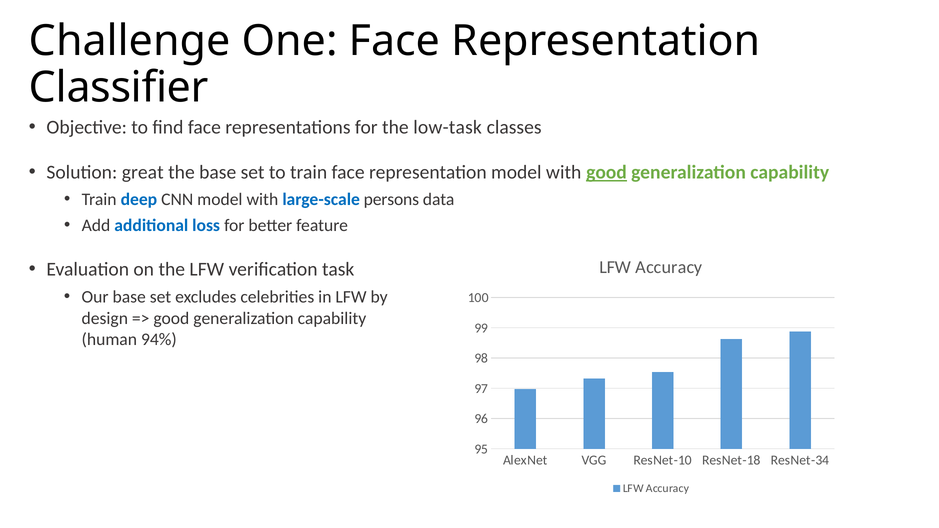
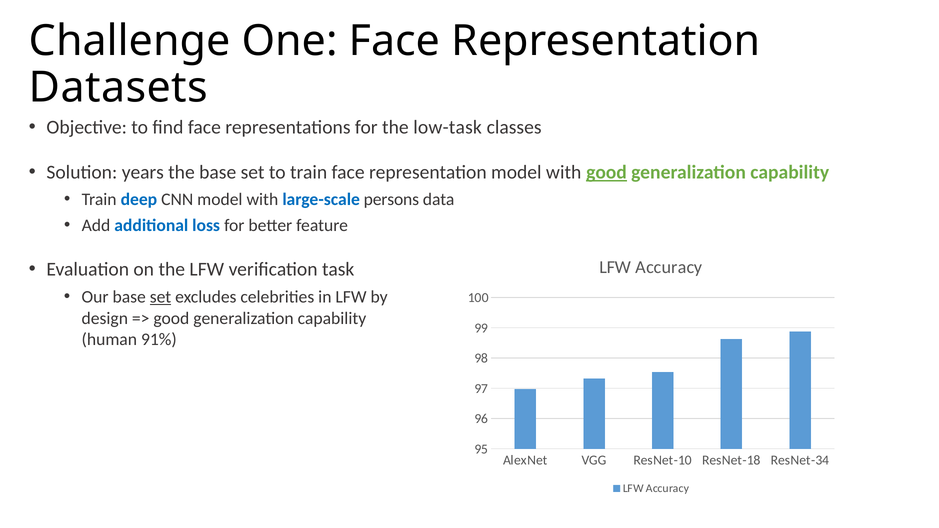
Classifier: Classifier -> Datasets (118, 87)
great: great -> years (143, 172)
set underline: none -> present (161, 297)
94%: 94% -> 91% (159, 339)
